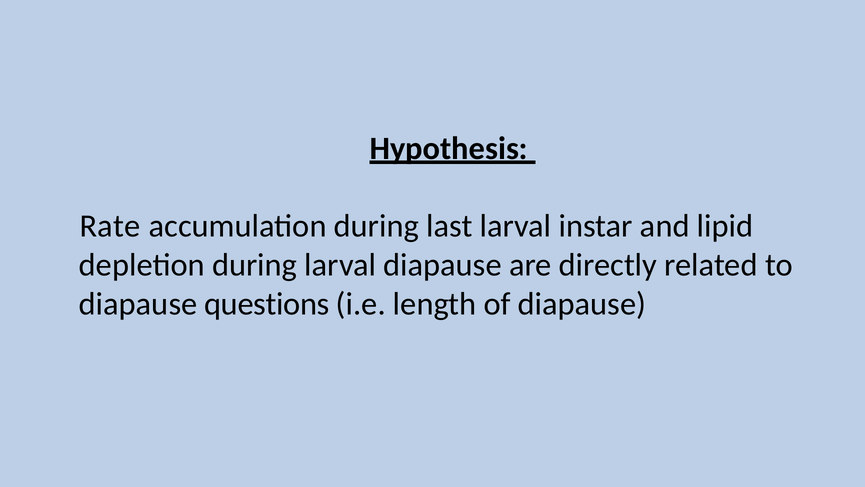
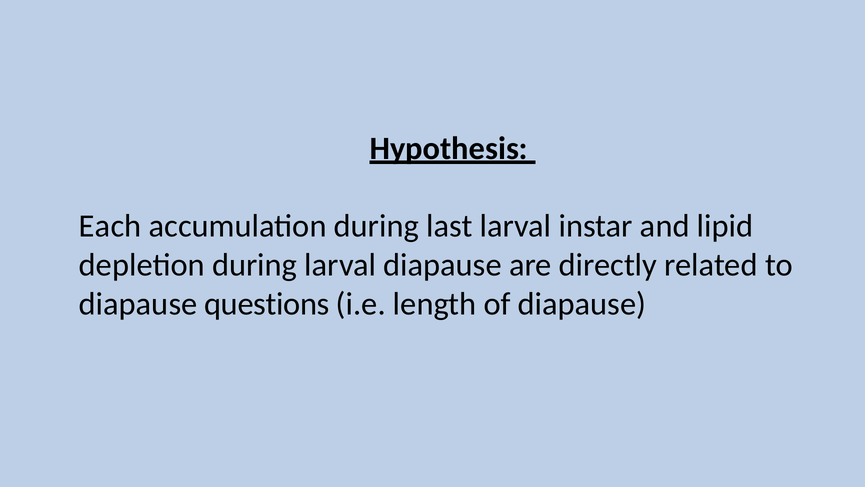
Rate: Rate -> Each (110, 226)
